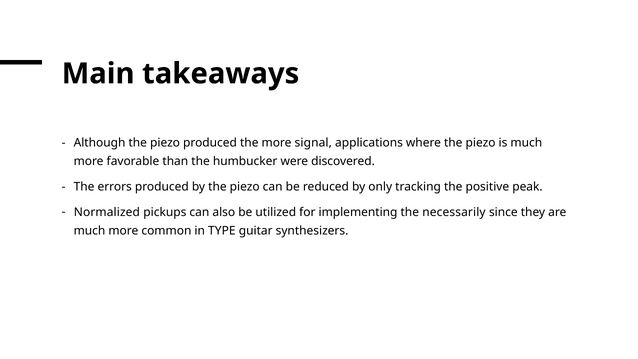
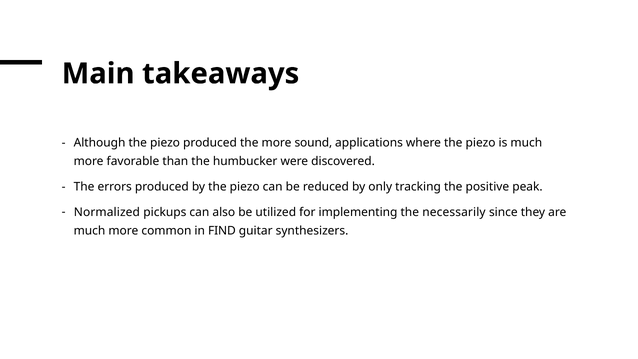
signal: signal -> sound (313, 143)
TYPE: TYPE -> FIND (222, 231)
